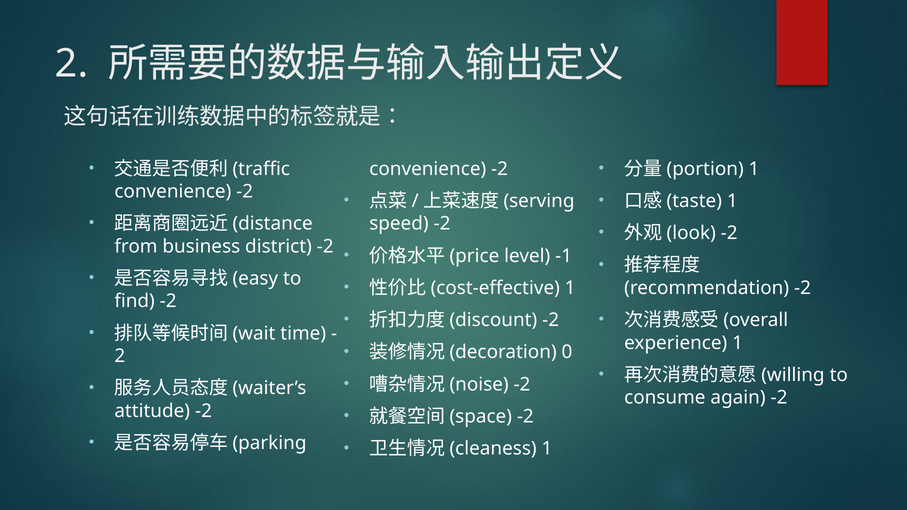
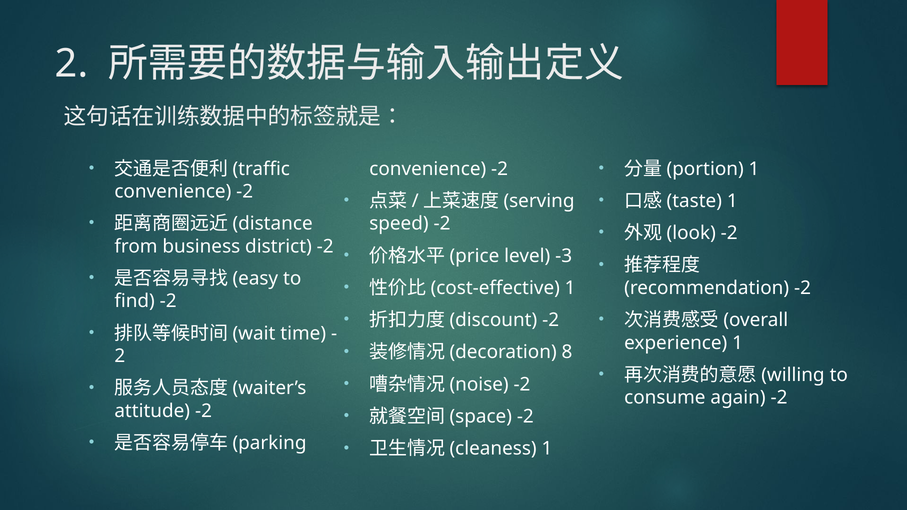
-1: -1 -> -3 (564, 256)
0: 0 -> 8 (567, 352)
